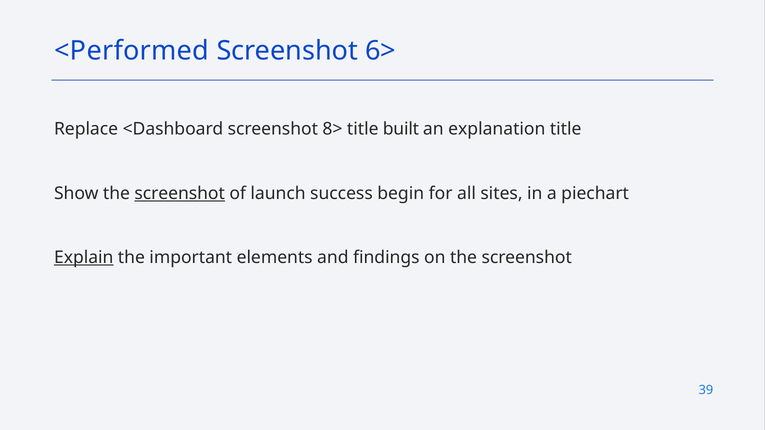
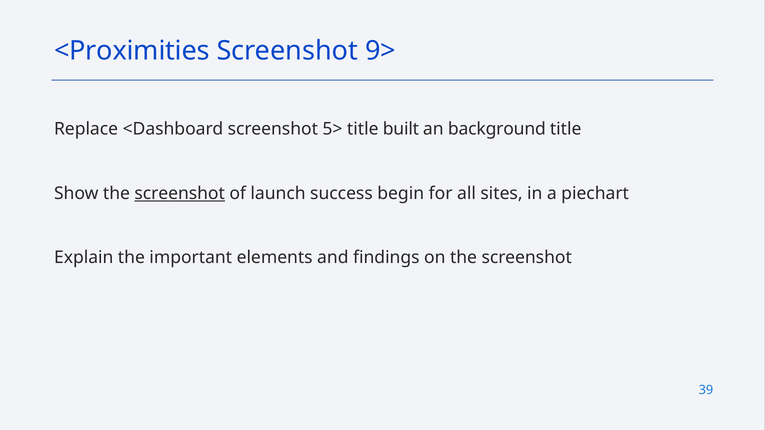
<Performed: <Performed -> <Proximities (132, 51)
6>: 6> -> 9> (380, 51)
8>: 8> -> 5> (332, 129)
explanation: explanation -> background (497, 129)
Explain underline: present -> none (84, 258)
